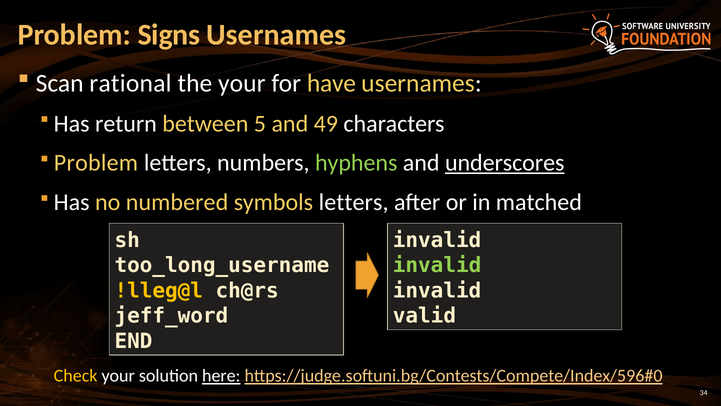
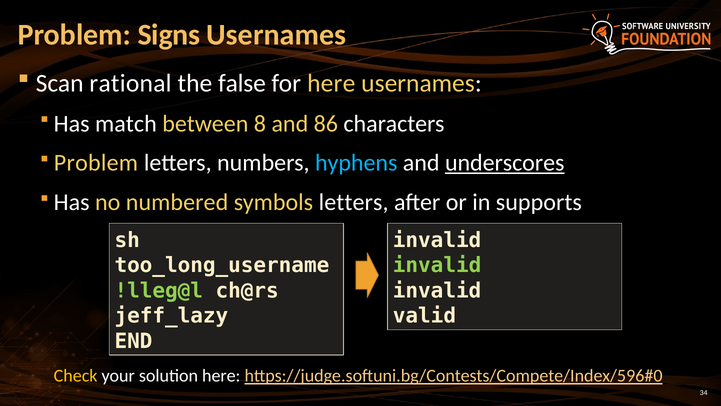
the your: your -> false (242, 83)
for have: have -> here (331, 83)
return: return -> match (126, 123)
5: 5 -> 8 (260, 123)
49: 49 -> 86 (326, 123)
hyphens colour: light green -> light blue (356, 163)
matched: matched -> supports (539, 202)
!lleg@l colour: yellow -> light green (159, 290)
jeff_word: jeff_word -> jeff_lazy (171, 316)
here underline: present -> none (221, 376)
